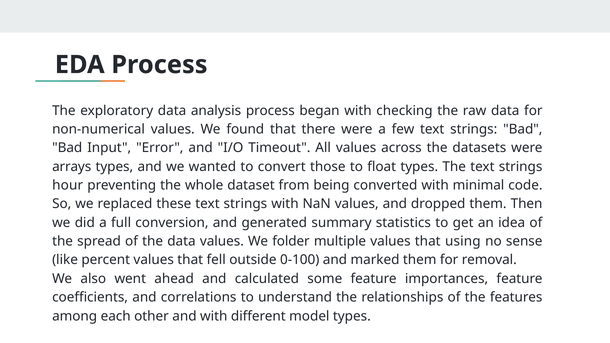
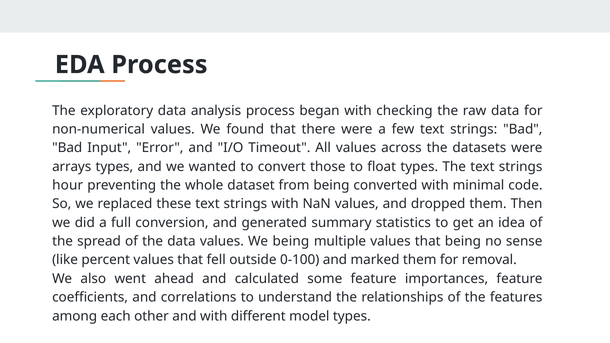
We folder: folder -> being (291, 241)
that using: using -> being (463, 241)
